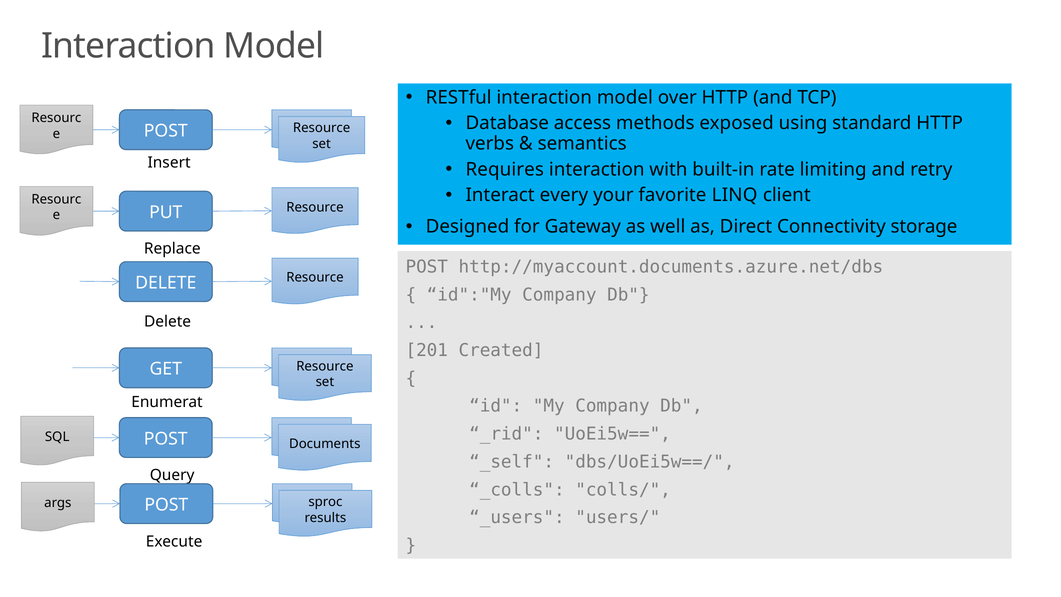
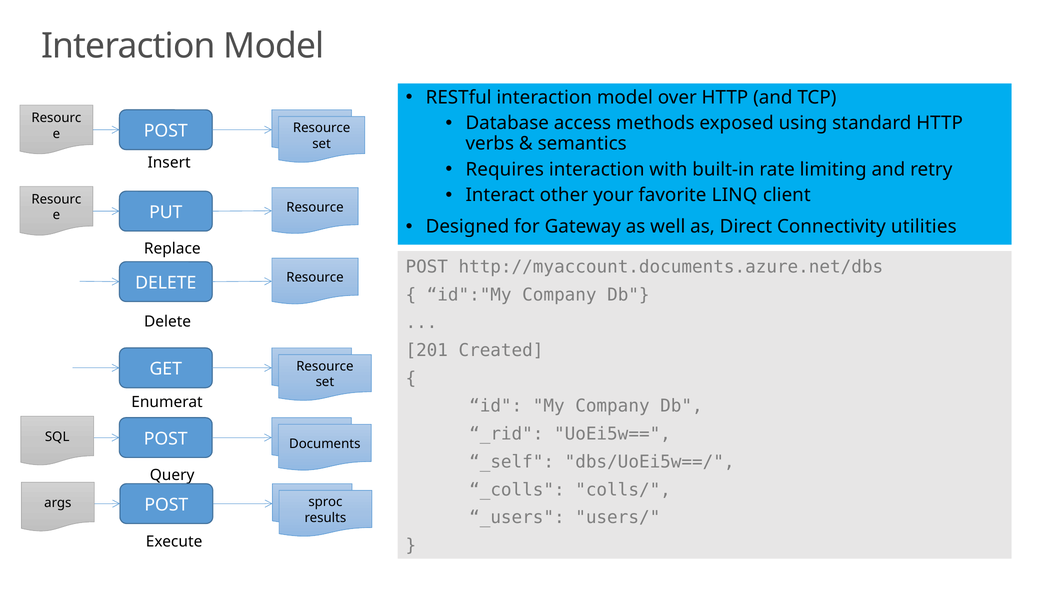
every: every -> other (564, 195)
storage: storage -> utilities (924, 227)
